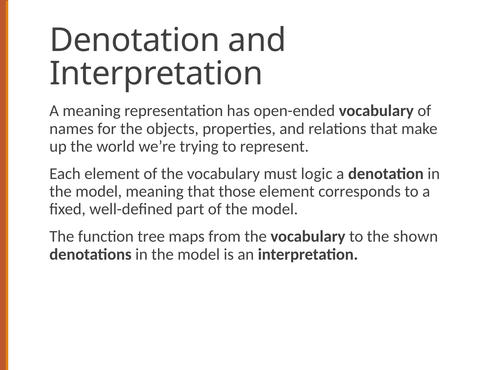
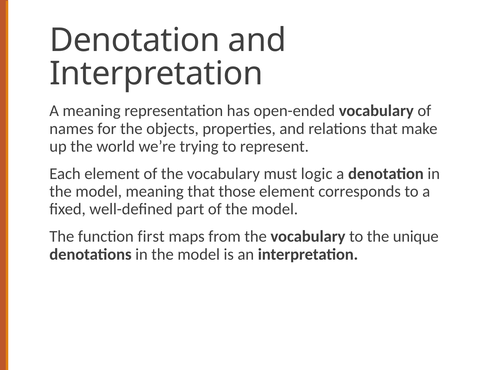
tree: tree -> first (151, 237)
shown: shown -> unique (416, 237)
